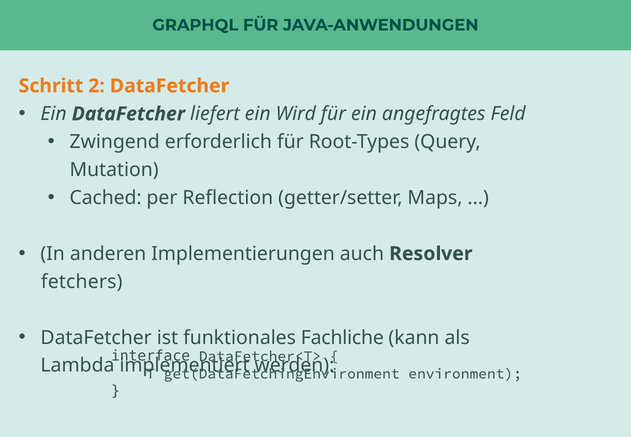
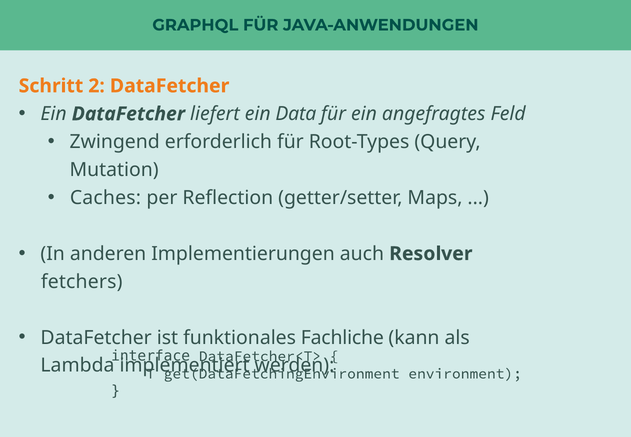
Wird: Wird -> Data (296, 114)
Cached: Cached -> Caches (105, 198)
